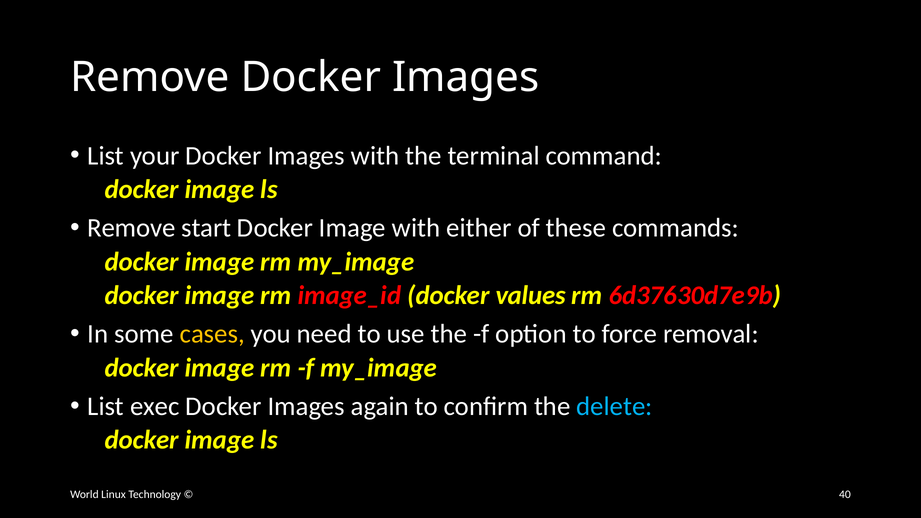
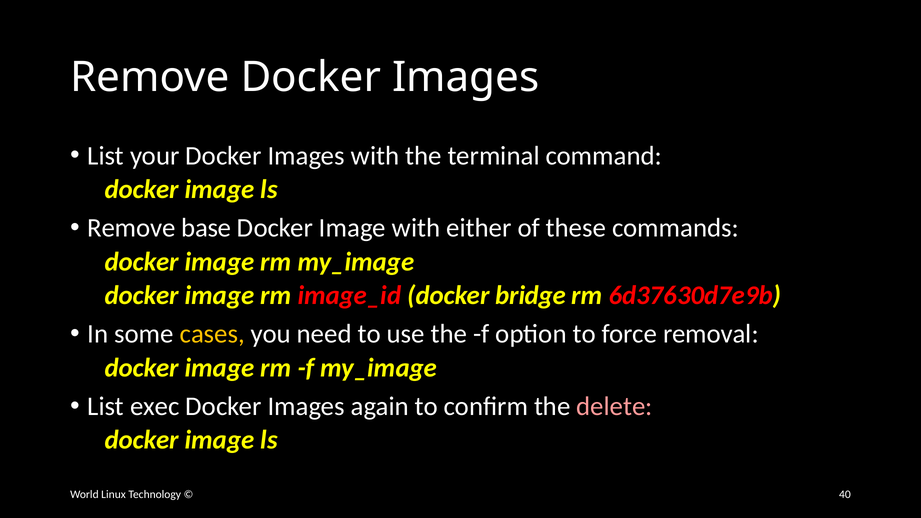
start: start -> base (206, 228)
values: values -> bridge (531, 295)
delete colour: light blue -> pink (614, 406)
